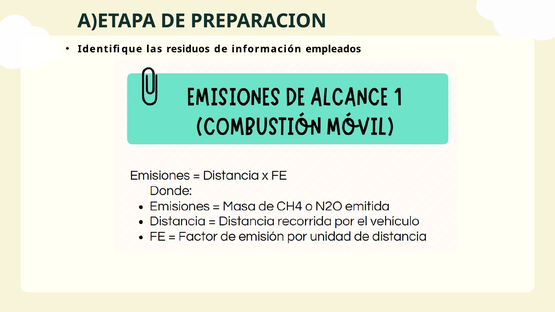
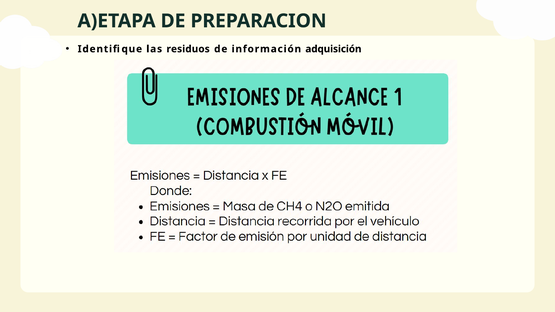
empleados: empleados -> adquisición (333, 49)
